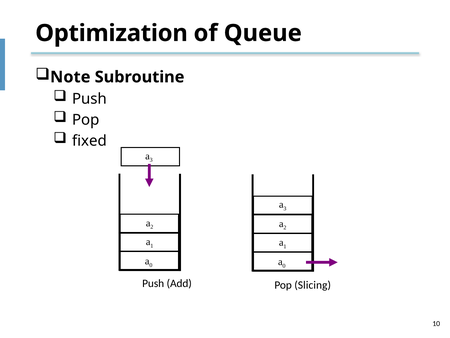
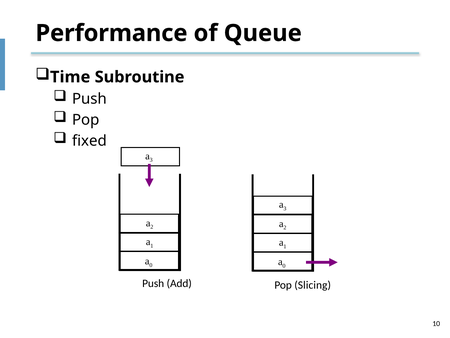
Optimization: Optimization -> Performance (111, 33)
Note: Note -> Time (70, 77)
